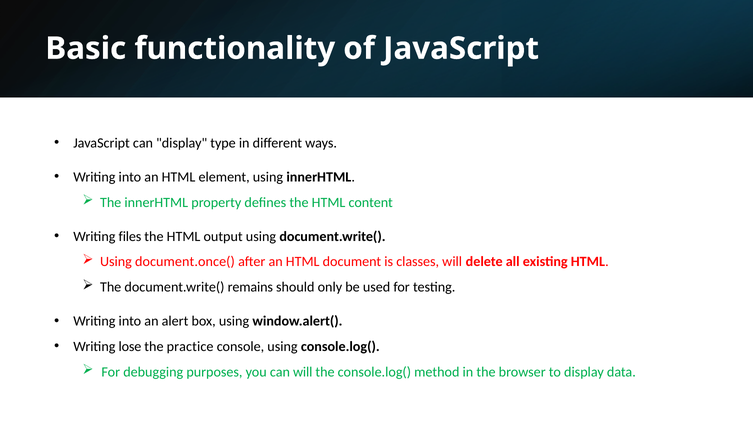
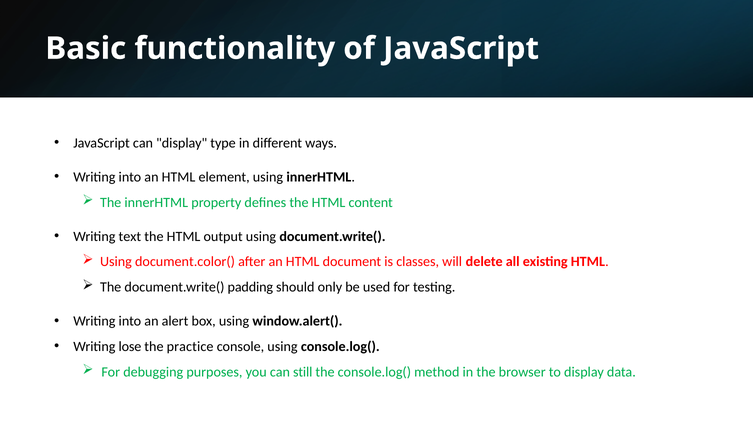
files: files -> text (130, 236)
document.once(: document.once( -> document.color( (185, 262)
remains: remains -> padding (250, 287)
can will: will -> still (303, 372)
